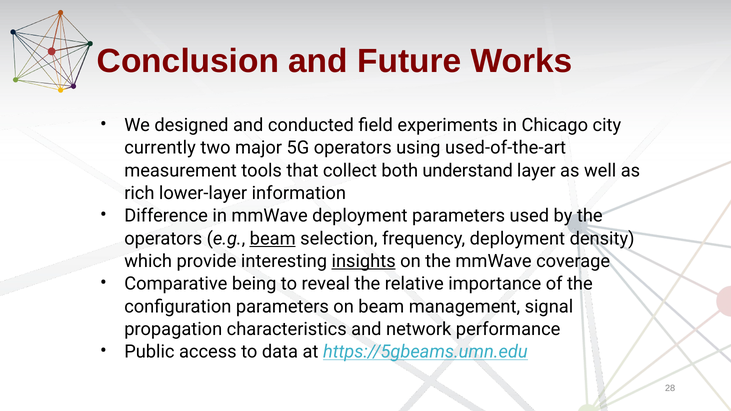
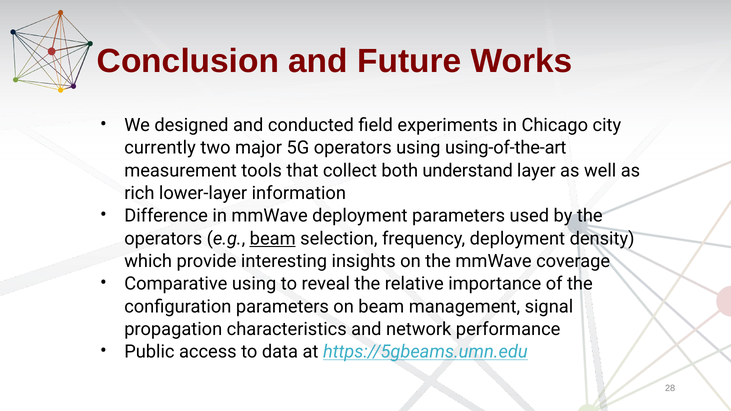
used-of-the-art: used-of-the-art -> using-of-the-art (506, 148)
insights underline: present -> none (364, 261)
Comparative being: being -> using (254, 284)
